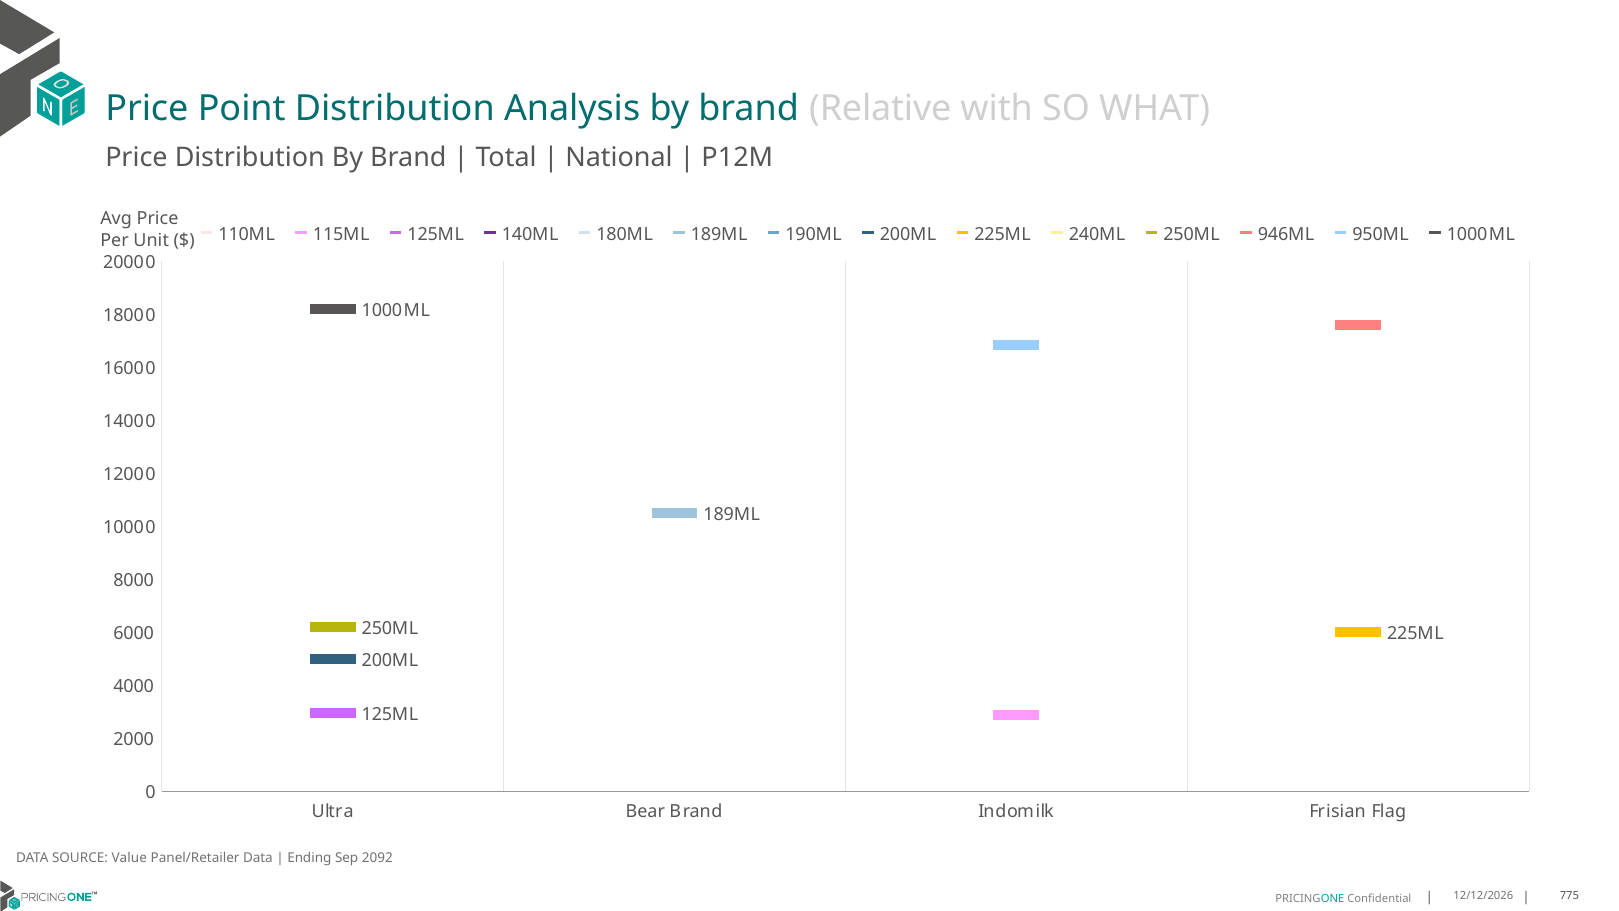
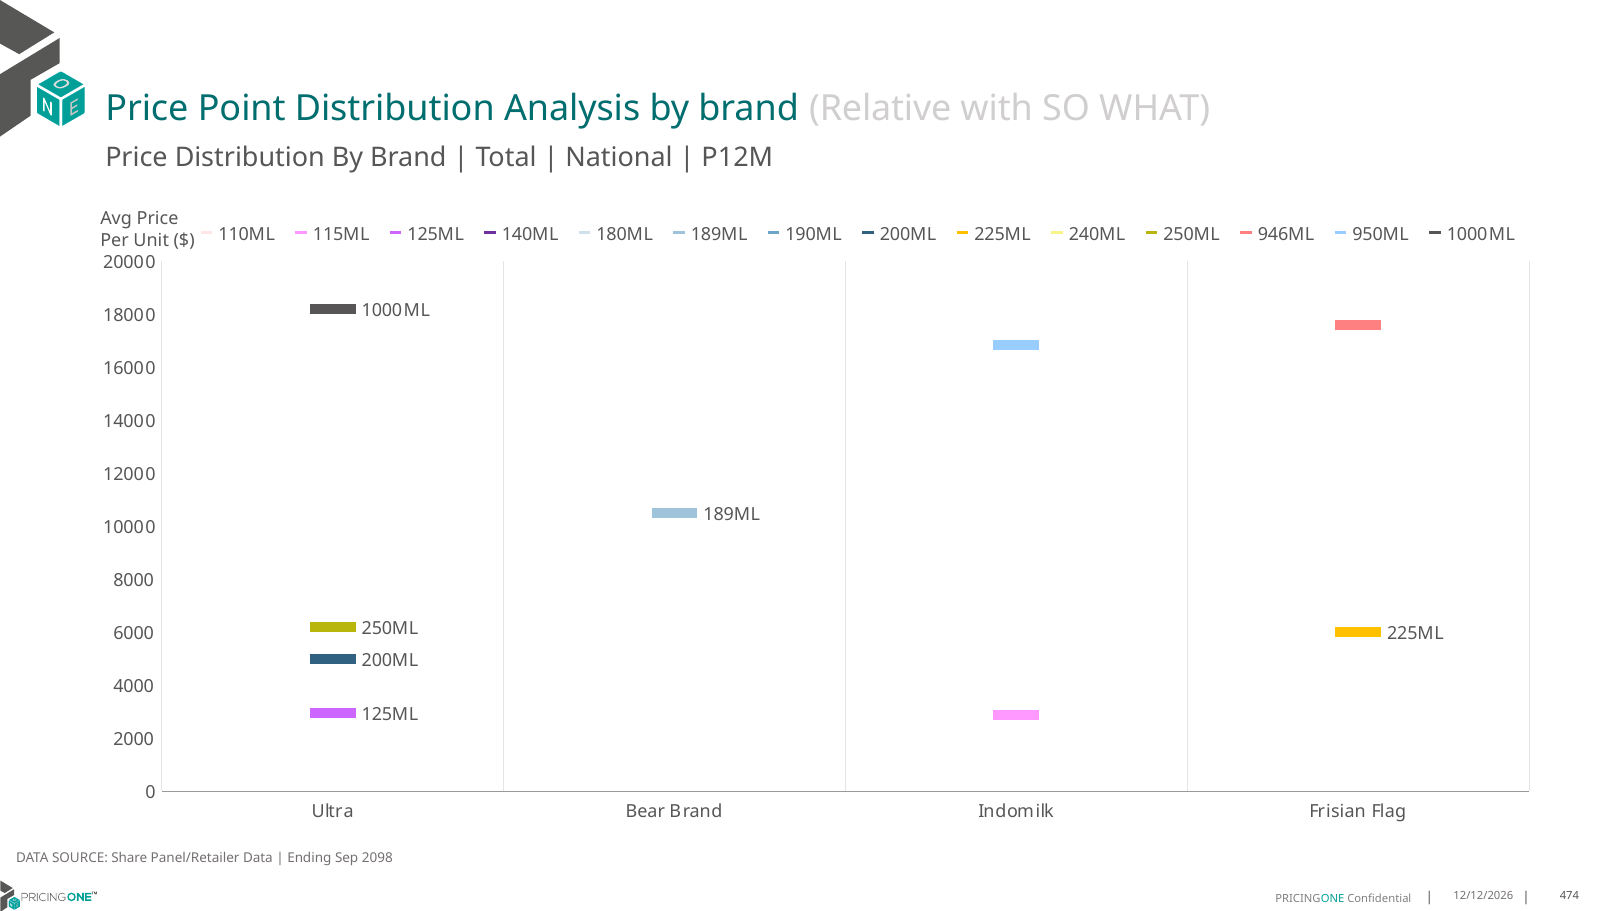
Value: Value -> Share (129, 858)
2092: 2092 -> 2098 (377, 858)
775: 775 -> 474 (1569, 895)
